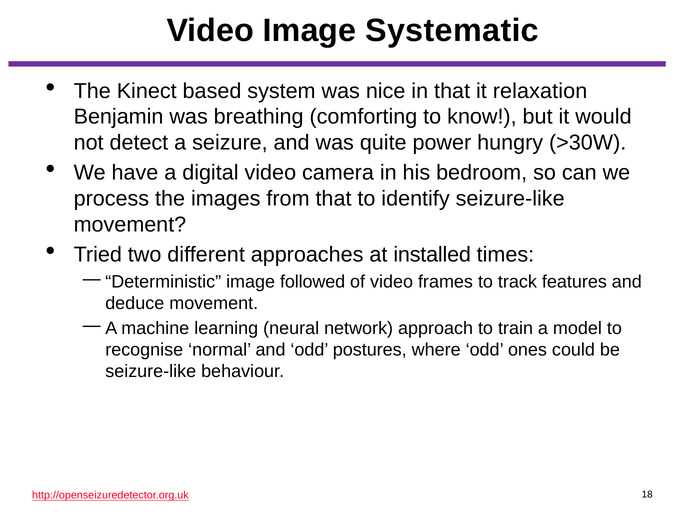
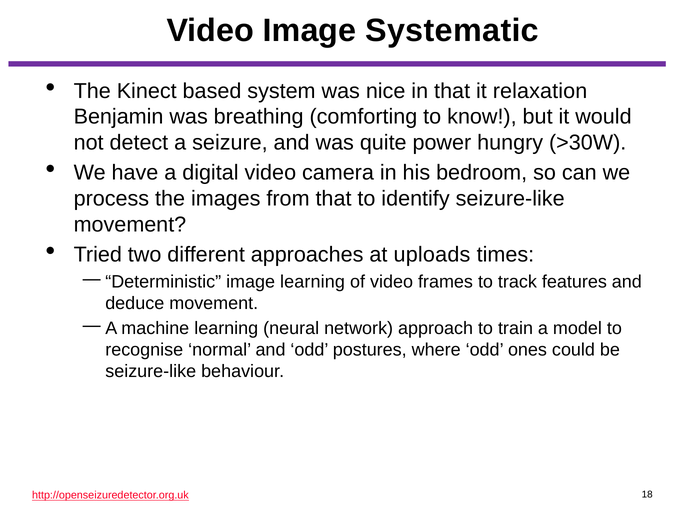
installed: installed -> uploads (432, 255)
image followed: followed -> learning (313, 282)
